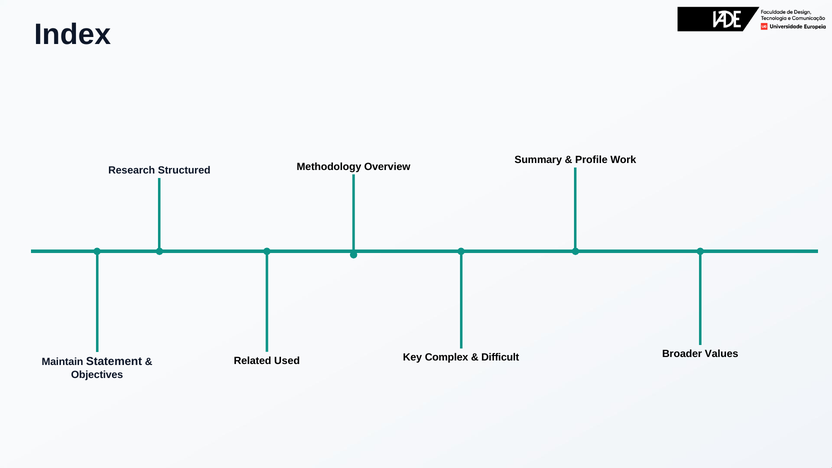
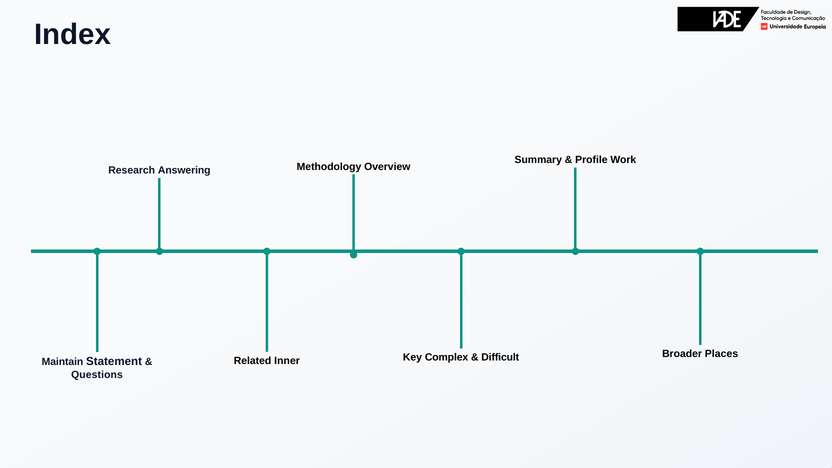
Structured: Structured -> Answering (184, 170)
Values: Values -> Places (722, 354)
Used: Used -> Inner (287, 361)
Objectives: Objectives -> Questions (97, 375)
